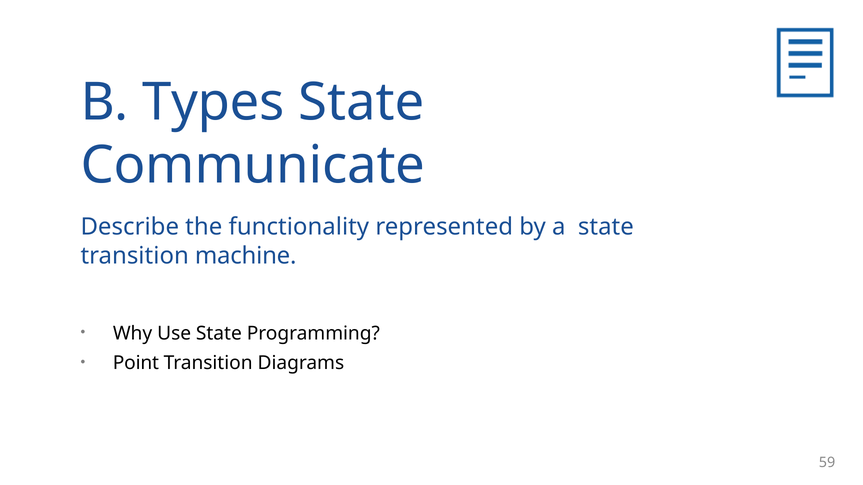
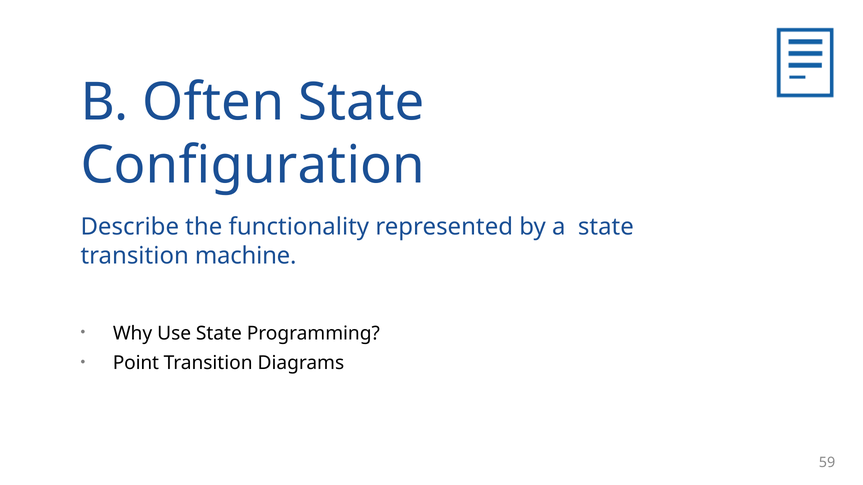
Types: Types -> Often (213, 102)
Communicate: Communicate -> Configuration (253, 165)
